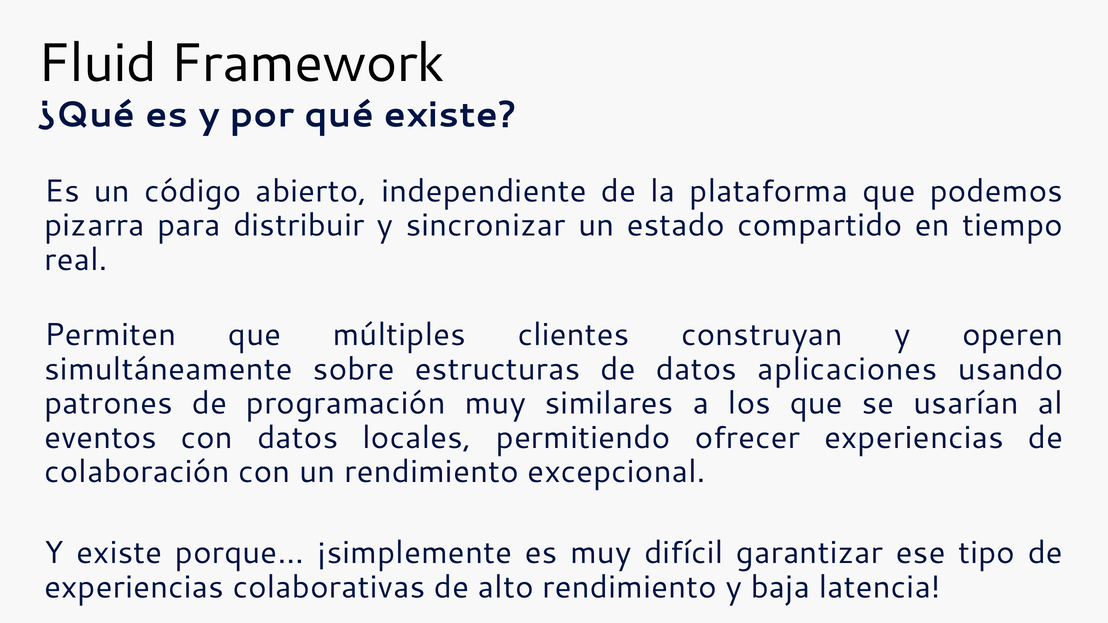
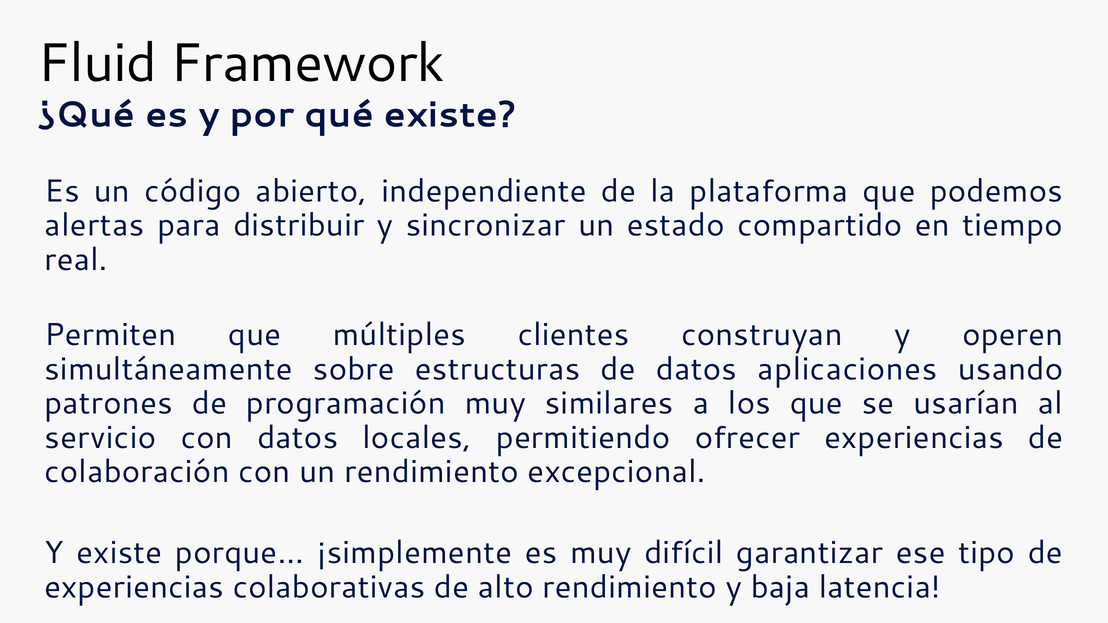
pizarra: pizarra -> alertas (94, 226)
eventos: eventos -> servicio (100, 438)
